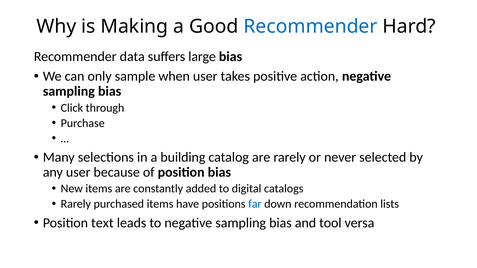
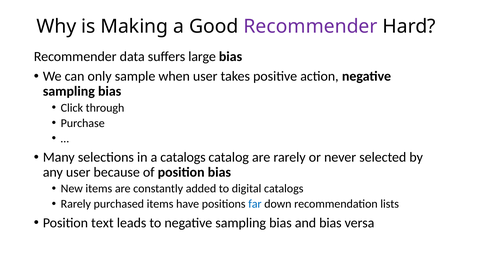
Recommender colour: blue -> purple (311, 26)
a building: building -> catalogs (183, 157)
and tool: tool -> bias (330, 223)
